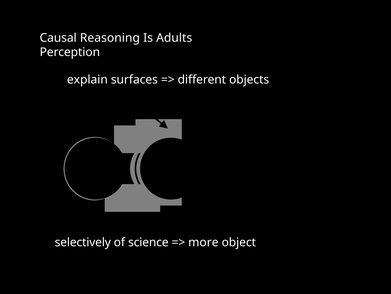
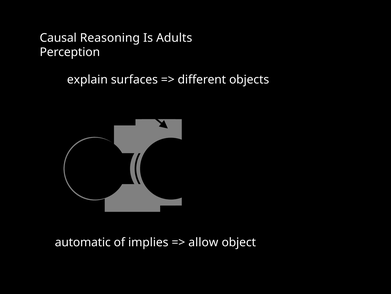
selectively: selectively -> automatic (83, 242)
science: science -> implies (148, 242)
more: more -> allow (203, 242)
